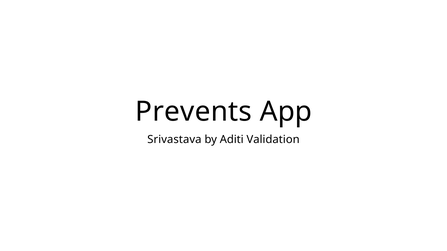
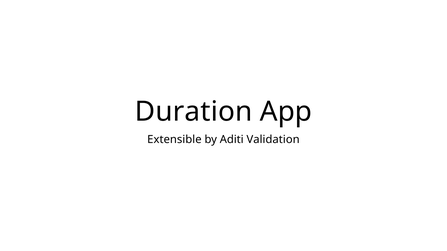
Prevents: Prevents -> Duration (194, 112)
Srivastava: Srivastava -> Extensible (174, 140)
